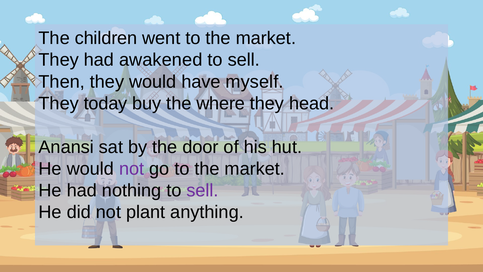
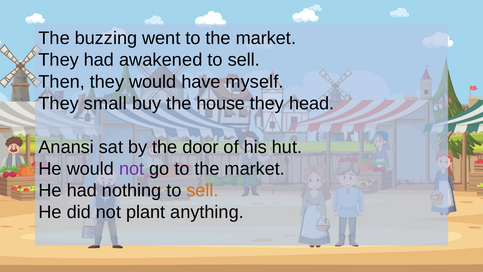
children: children -> buzzing (106, 38)
today: today -> small (105, 103)
where: where -> house (221, 103)
sell colour: purple -> orange (203, 190)
